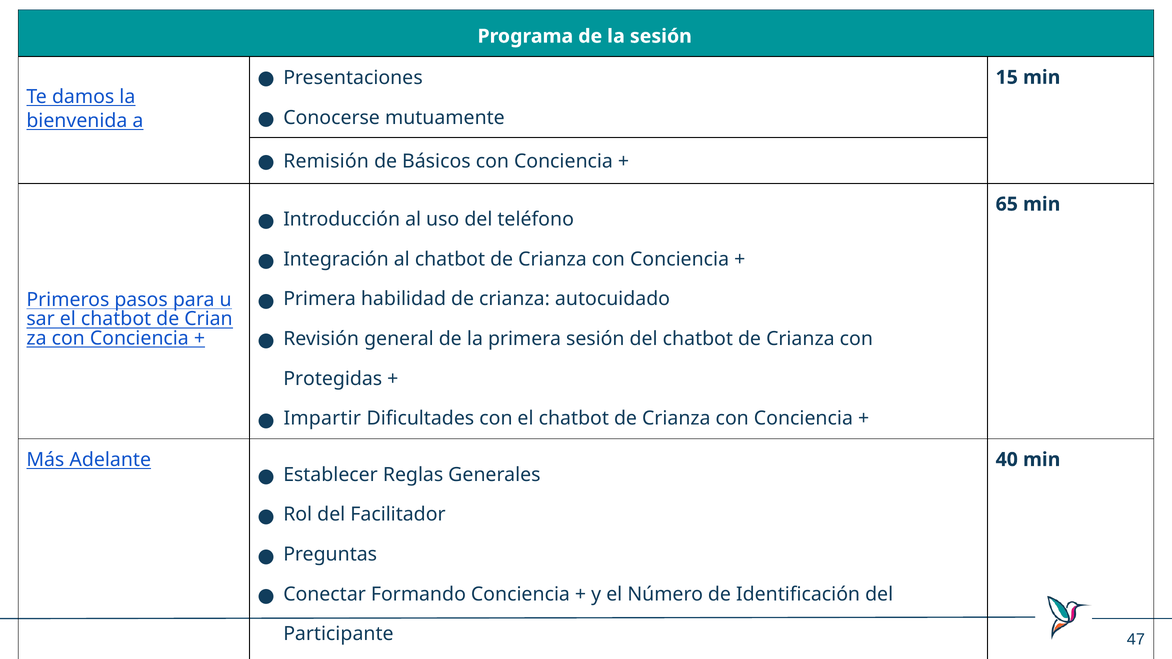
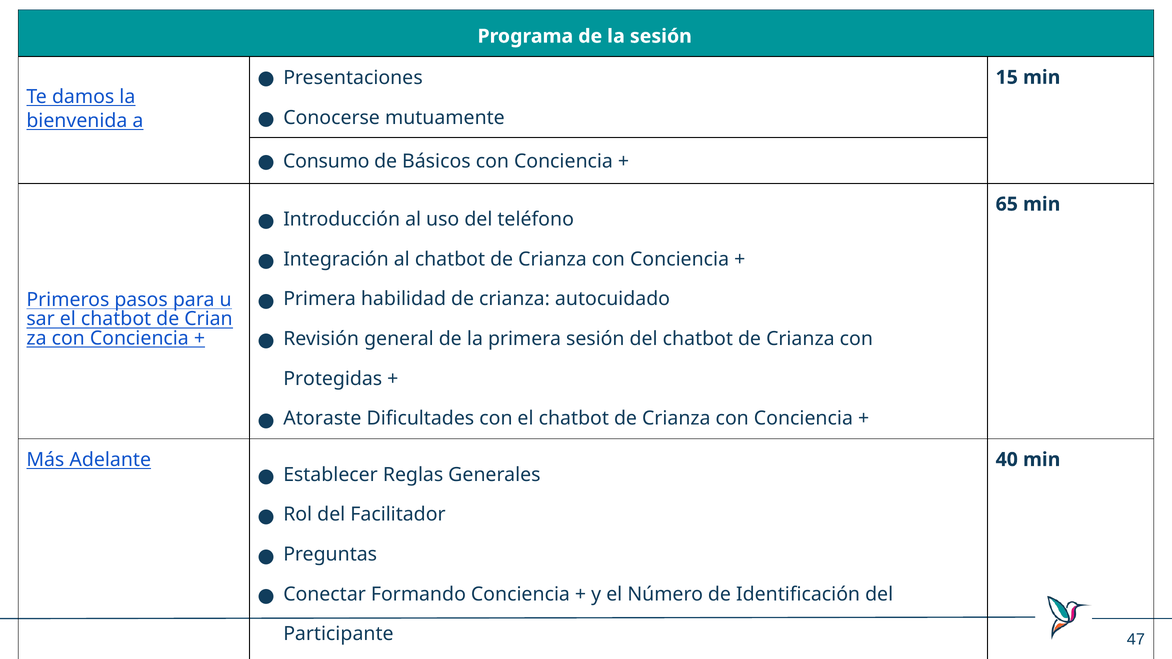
Remisión: Remisión -> Consumo (326, 161)
Impartir: Impartir -> Atoraste (322, 419)
